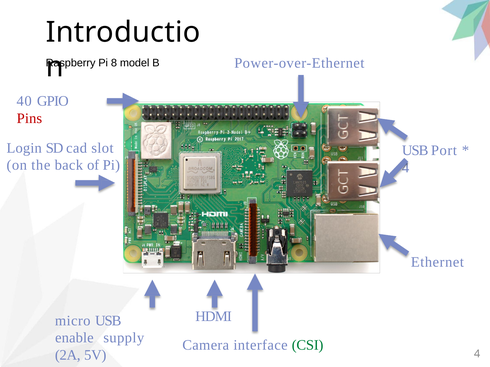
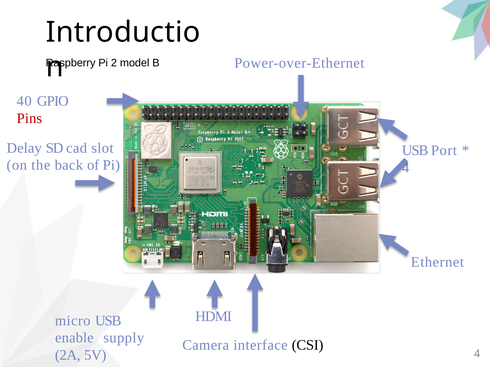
8: 8 -> 2 (114, 63)
Login: Login -> Delay (24, 148)
CSI colour: green -> black (308, 346)
